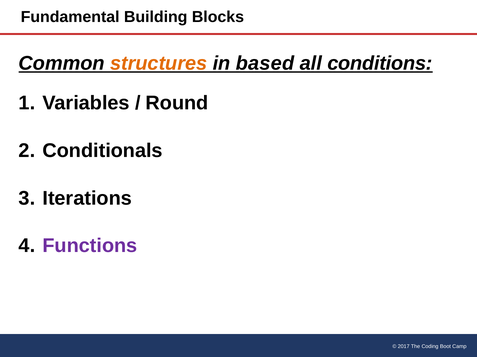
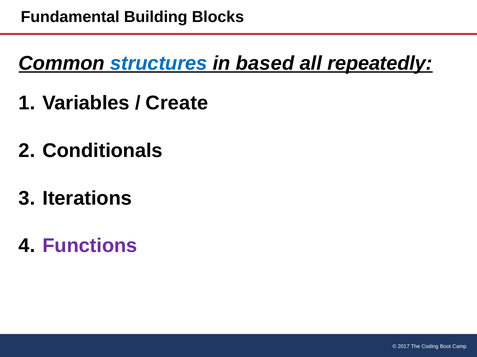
structures colour: orange -> blue (159, 63)
conditions: conditions -> repeatedly (380, 63)
Round: Round -> Create (177, 103)
